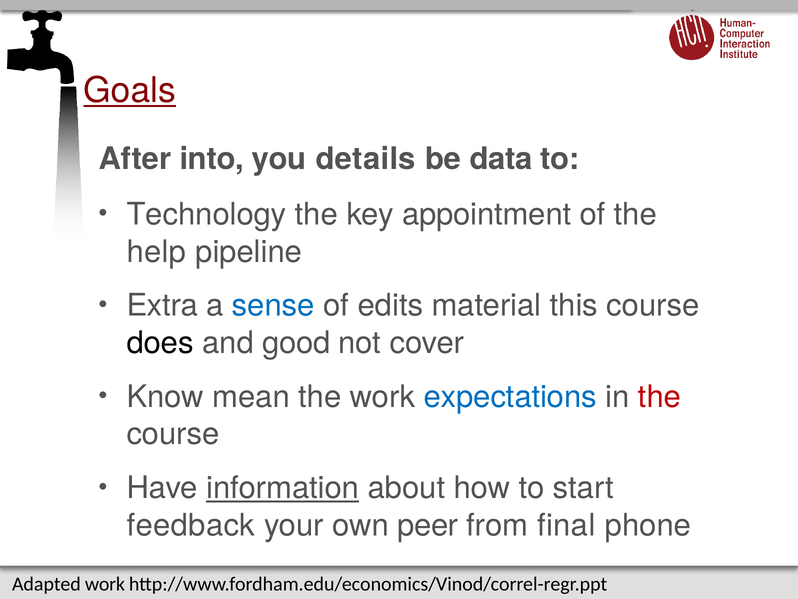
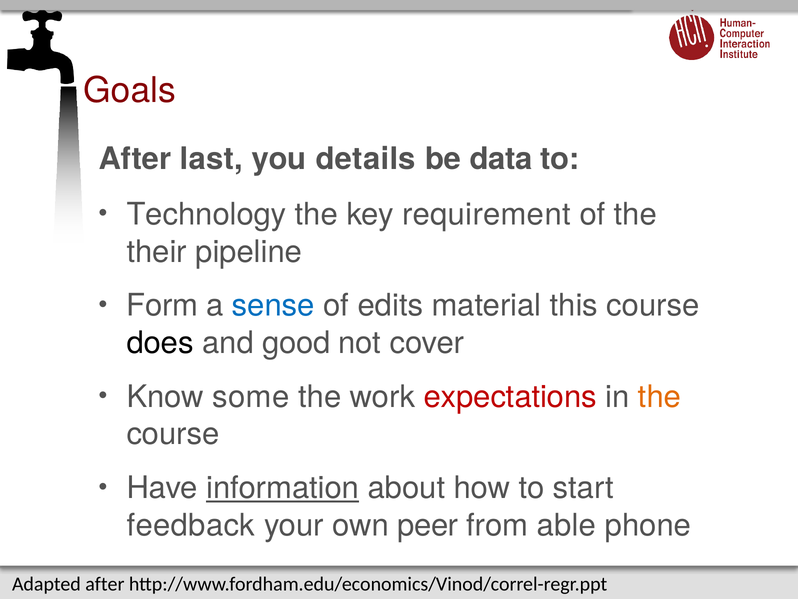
Goals underline: present -> none (130, 91)
into: into -> last (211, 159)
appointment: appointment -> requirement (486, 214)
help: help -> their (157, 252)
Extra: Extra -> Form (162, 305)
mean: mean -> some (251, 397)
expectations colour: blue -> red (510, 397)
the colour: red -> orange (659, 397)
final: final -> able (566, 525)
Adapted work: work -> after (105, 584)
